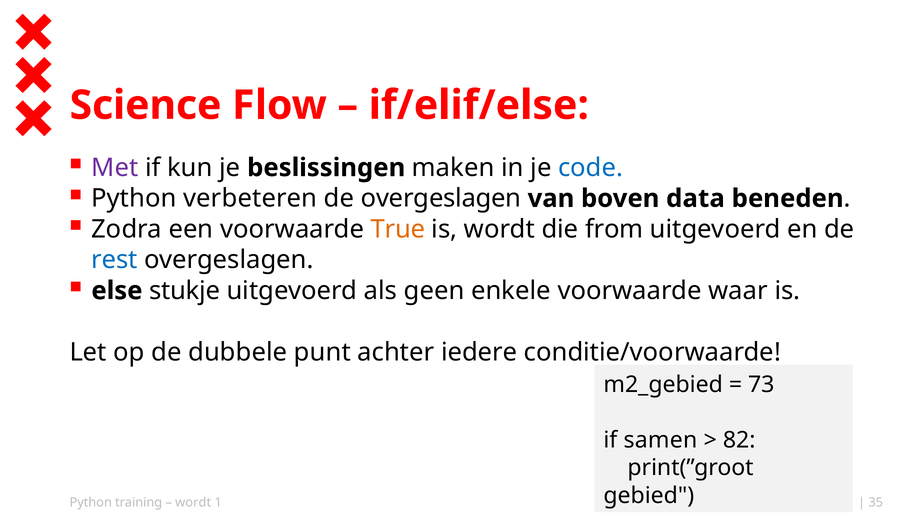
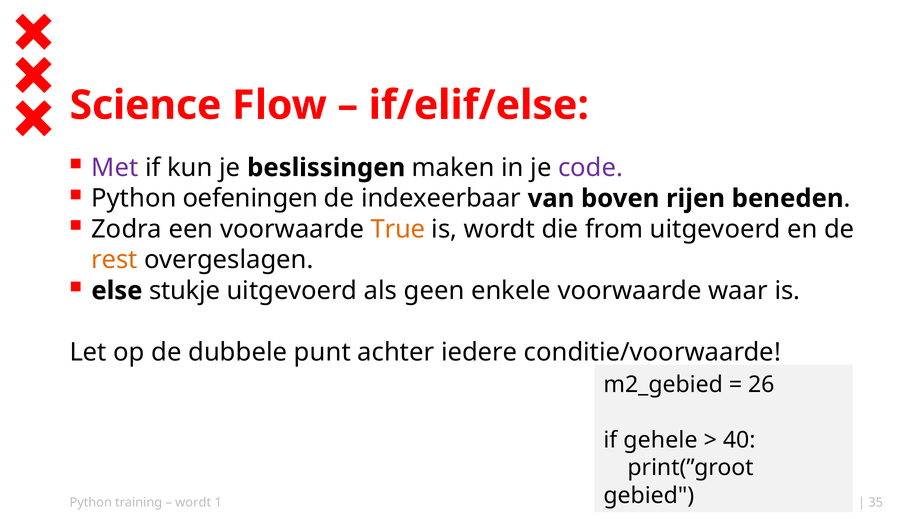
code colour: blue -> purple (591, 168)
verbeteren: verbeteren -> oefeningen (250, 199)
de overgeslagen: overgeslagen -> indexeerbaar (441, 199)
data: data -> rijen (696, 199)
rest colour: blue -> orange (114, 260)
73: 73 -> 26 (761, 385)
samen: samen -> gehele (660, 440)
82: 82 -> 40 (739, 440)
